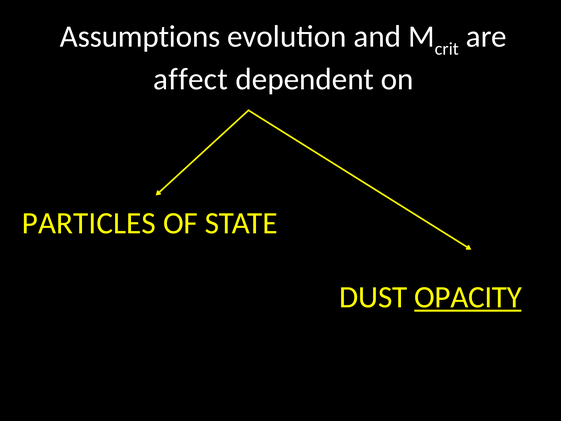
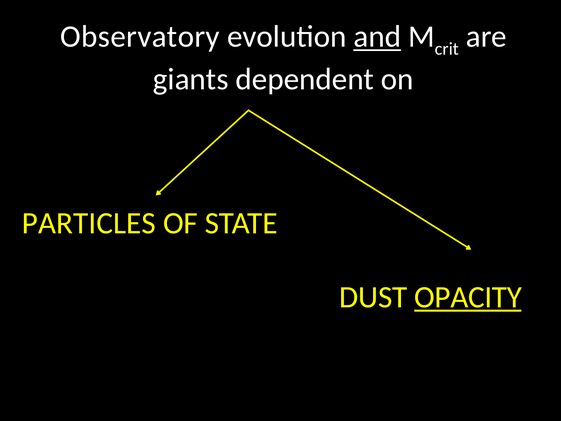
Assumptions: Assumptions -> Observatory (140, 37)
and underline: none -> present (377, 37)
affect: affect -> giants (191, 79)
